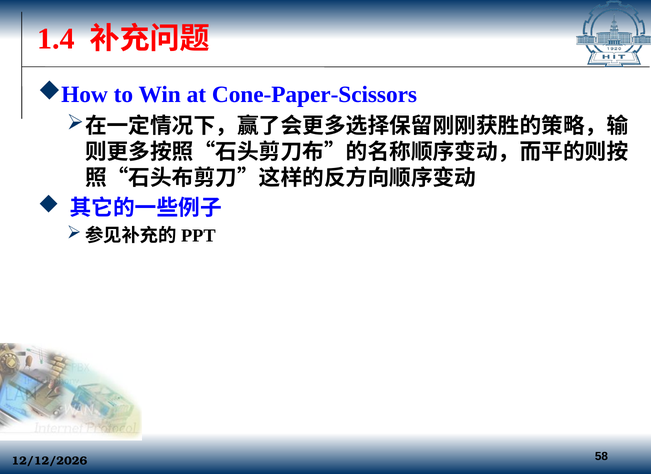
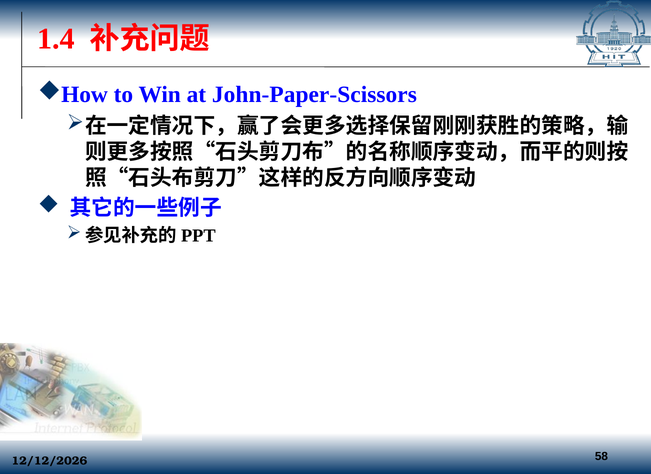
Cone-Paper-Scissors: Cone-Paper-Scissors -> John-Paper-Scissors (314, 95)
